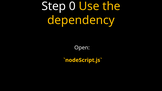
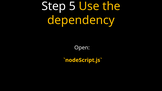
0: 0 -> 5 (72, 6)
